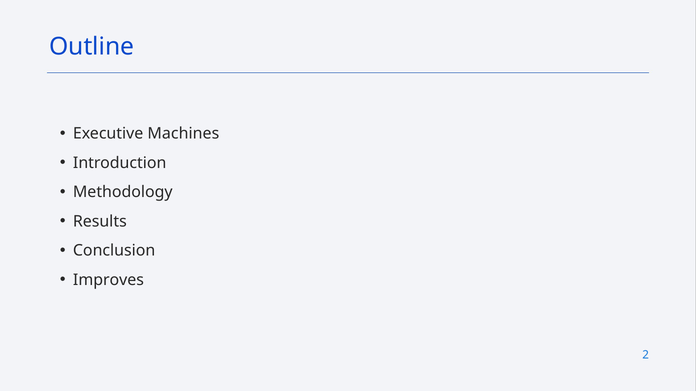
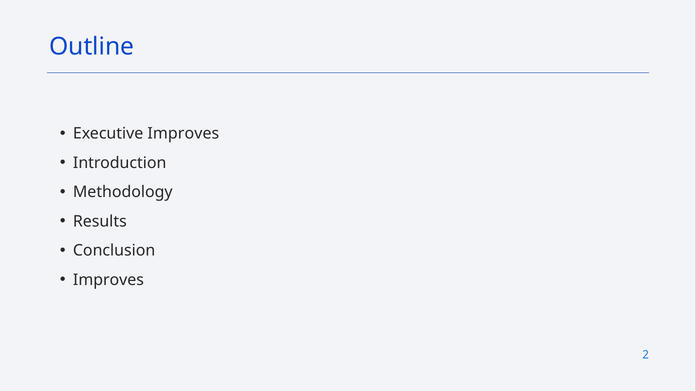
Executive Machines: Machines -> Improves (183, 134)
